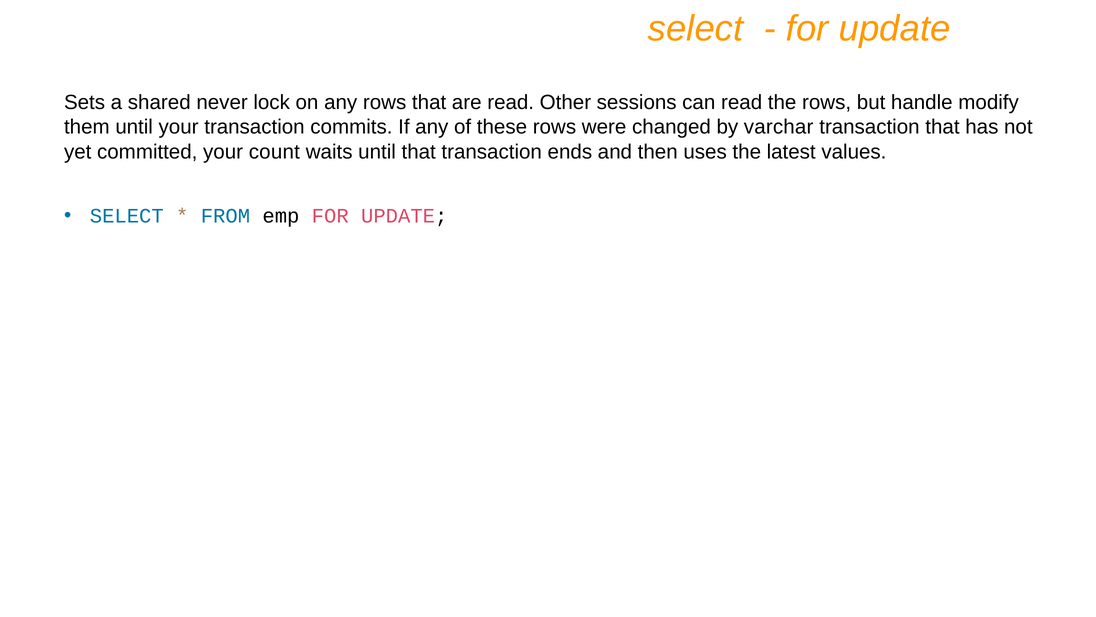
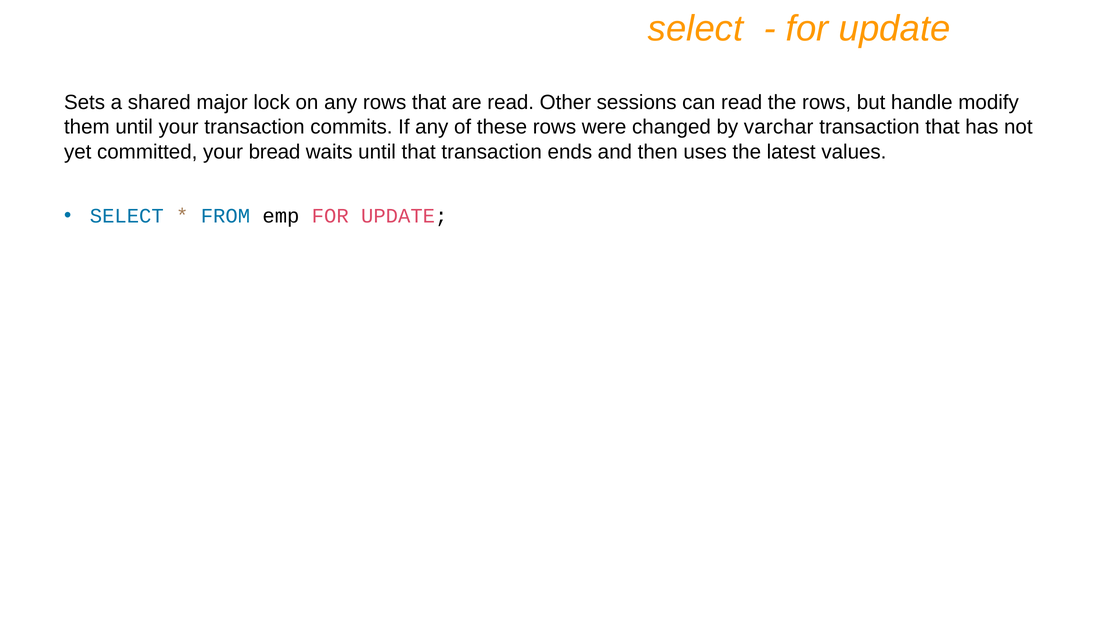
never: never -> major (222, 102)
count: count -> bread (275, 152)
